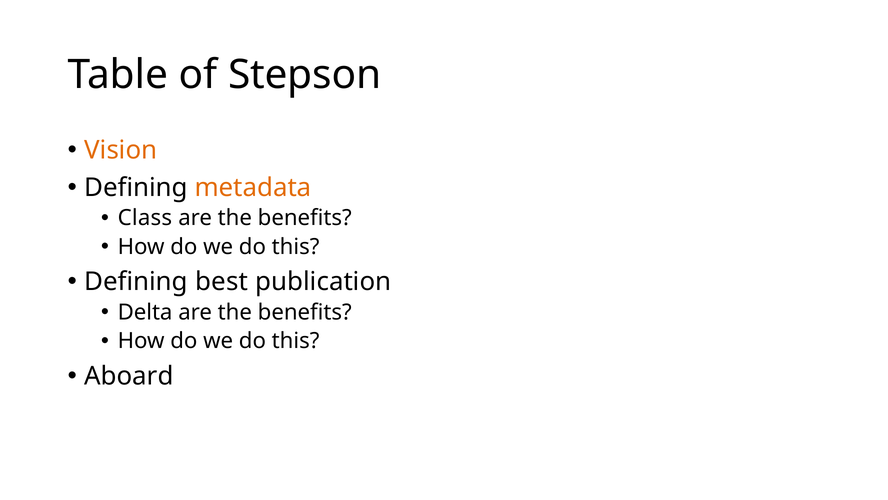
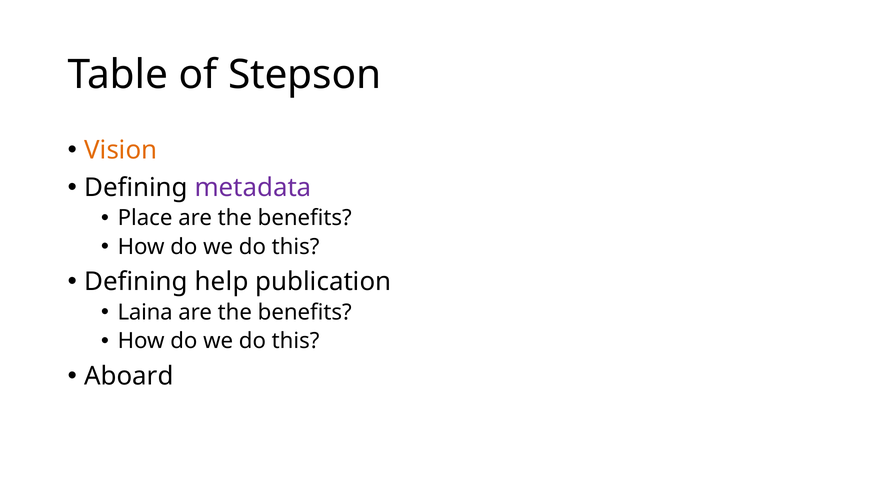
metadata colour: orange -> purple (253, 187)
Class: Class -> Place (145, 218)
best: best -> help (222, 282)
Delta: Delta -> Laina (145, 312)
